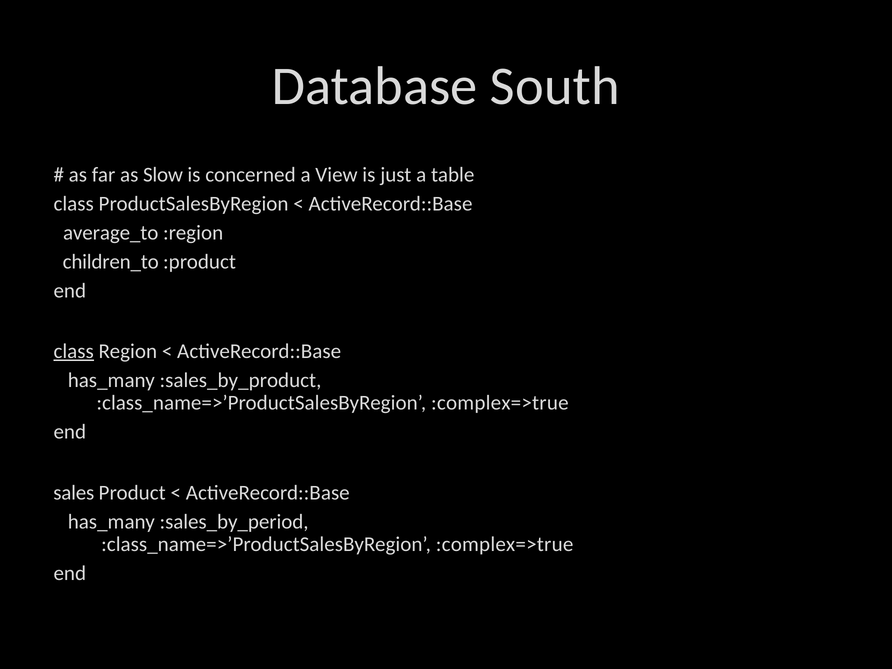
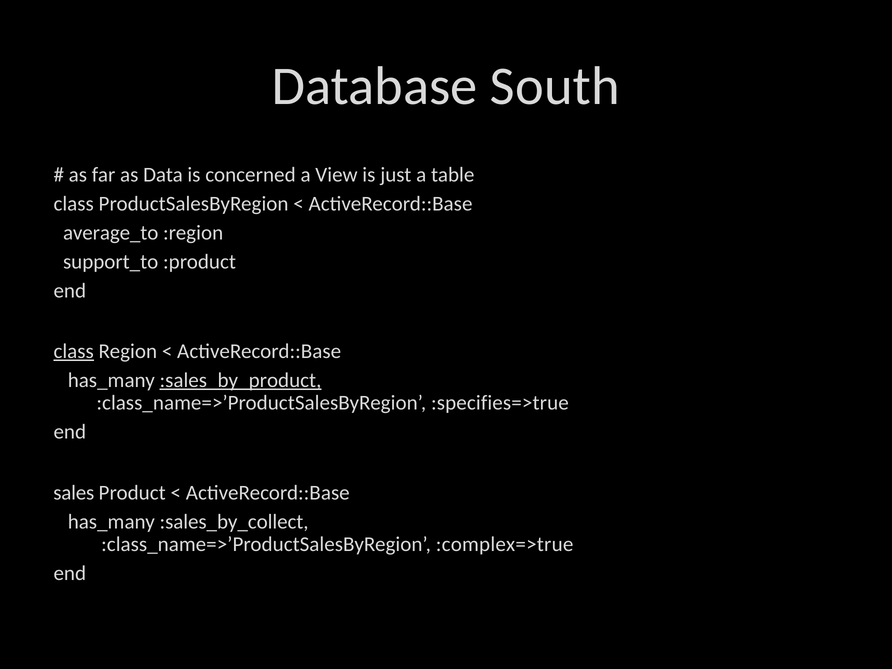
Slow: Slow -> Data (163, 175)
children_to: children_to -> support_to (111, 262)
:sales_by_product underline: none -> present (240, 380)
:complex=>true: :complex=>true -> :specifies=>true (500, 403)
:sales_by_period: :sales_by_period -> :sales_by_collect (234, 522)
